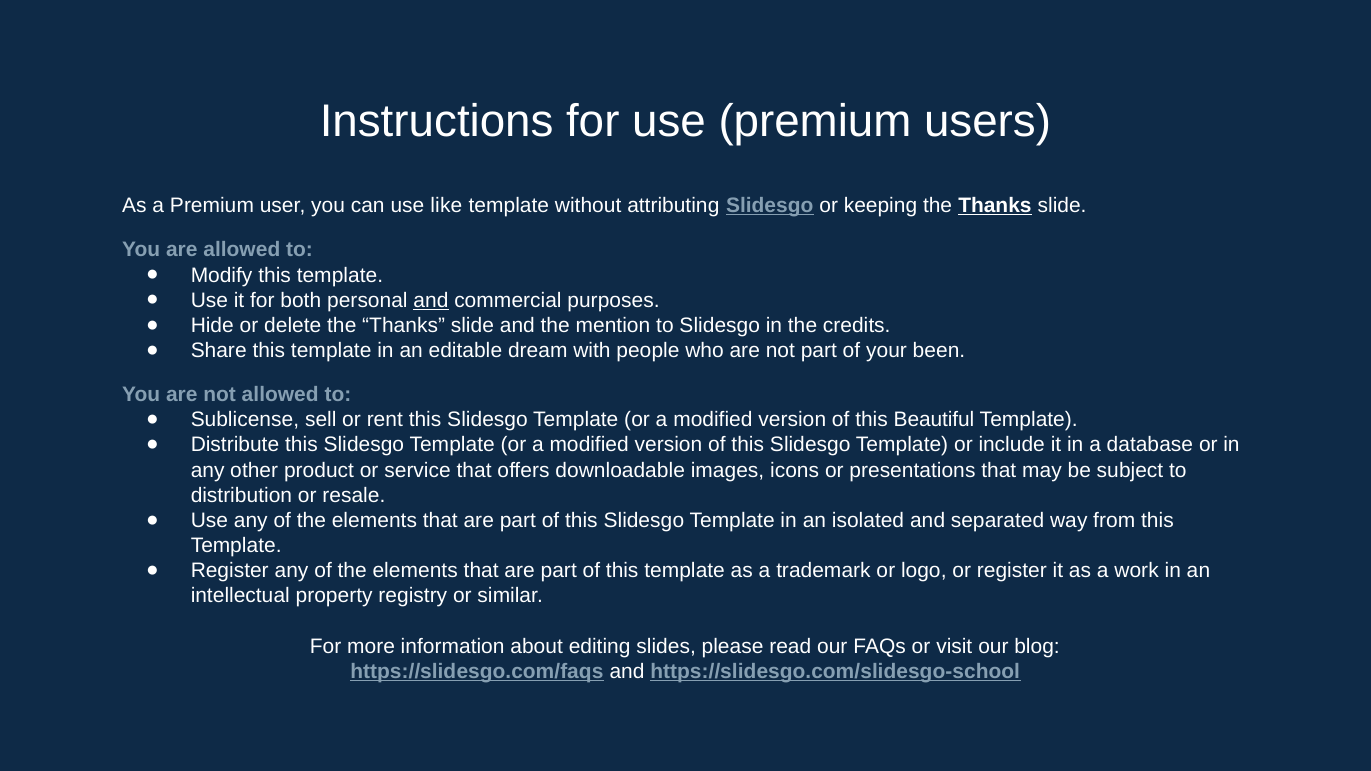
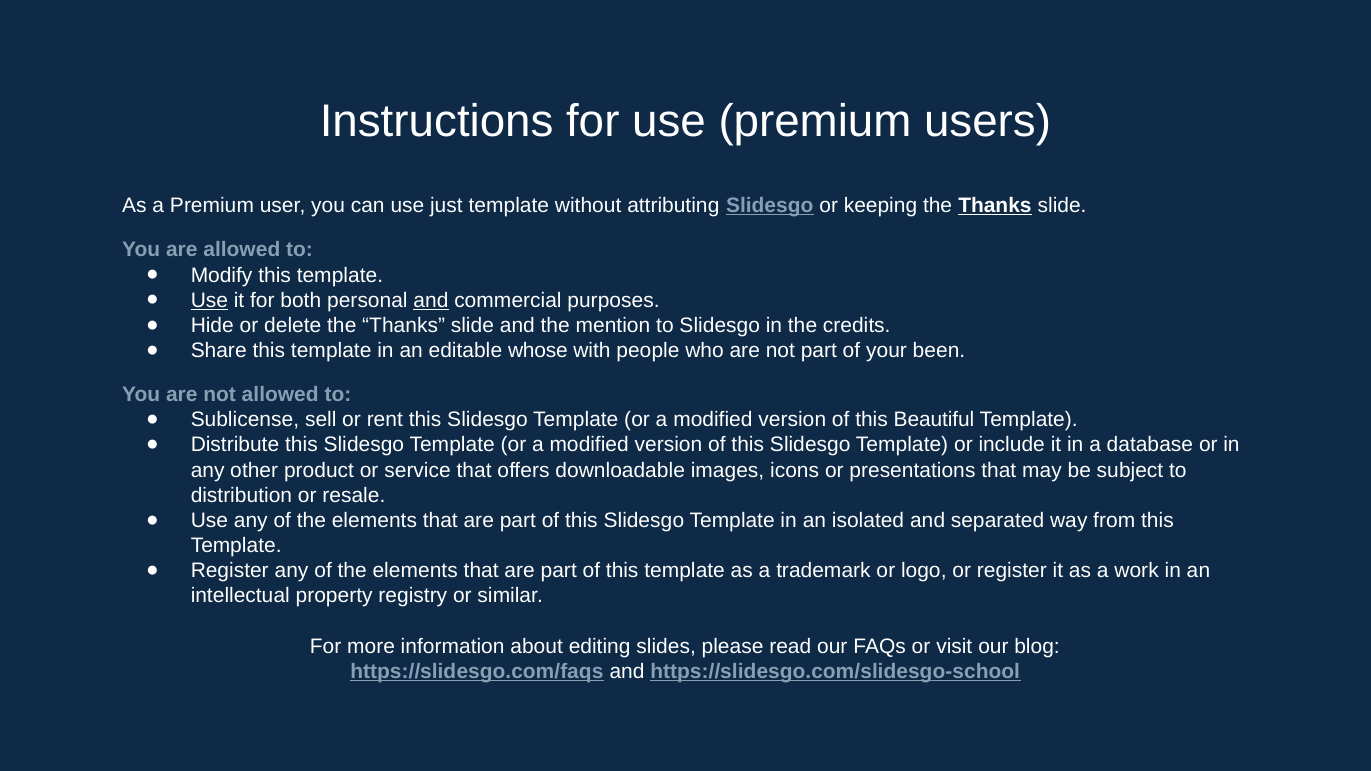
like: like -> just (446, 206)
Use underline: none -> present (209, 300)
dream: dream -> whose (538, 351)
